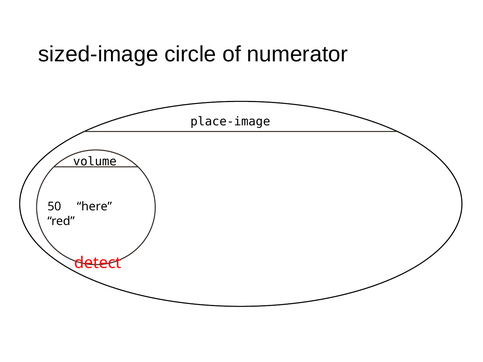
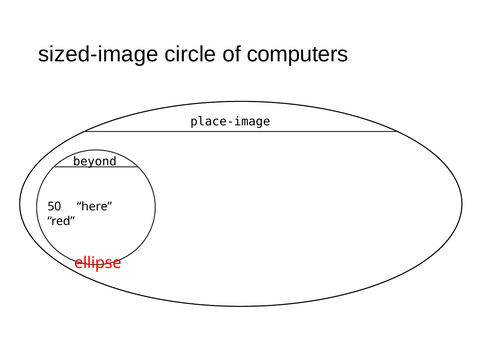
numerator: numerator -> computers (297, 54)
volume: volume -> beyond (95, 162)
detect: detect -> ellipse (98, 263)
